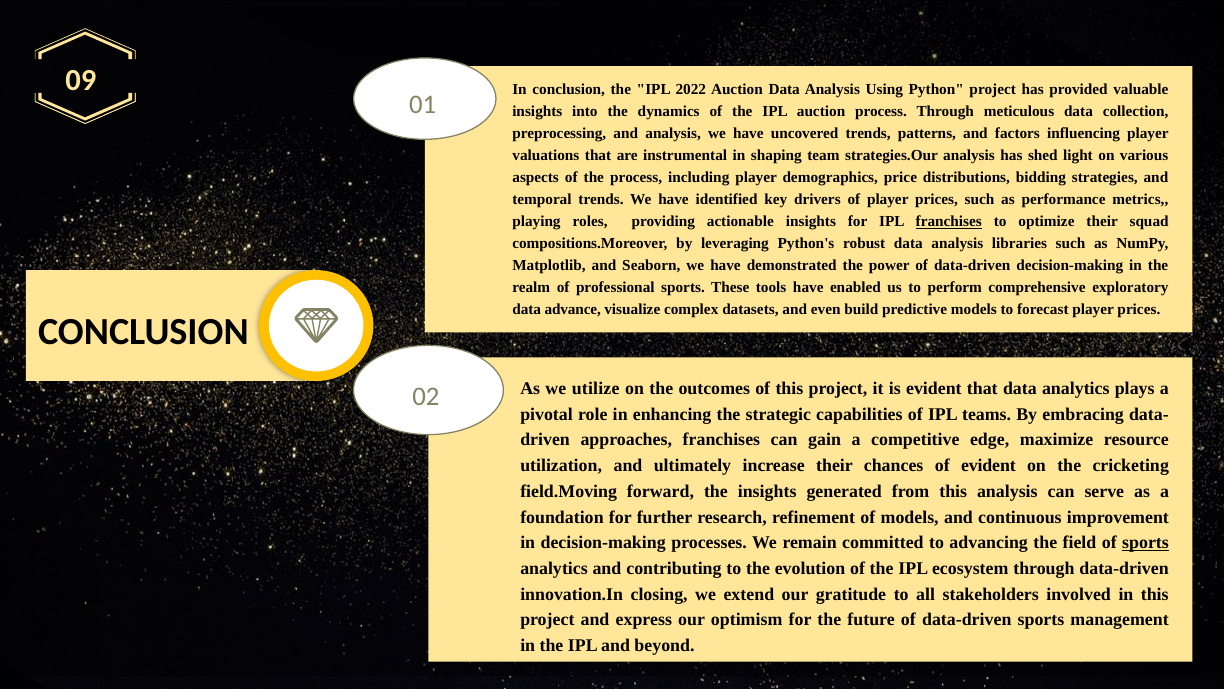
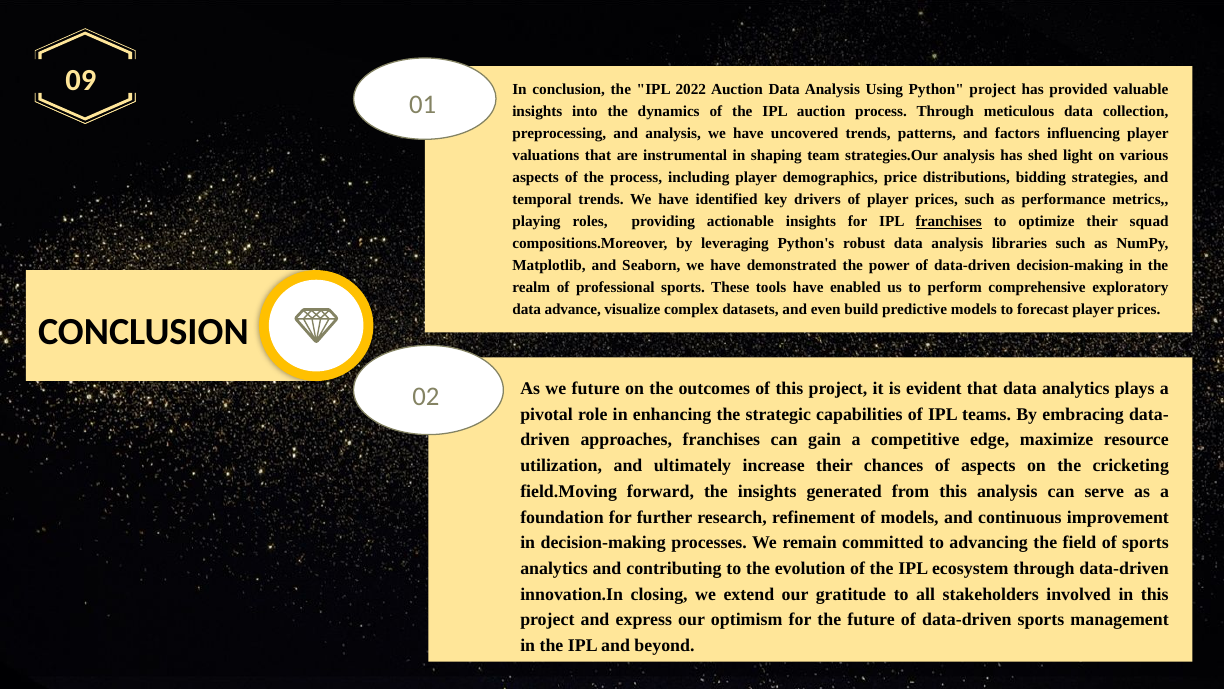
we utilize: utilize -> future (596, 388)
of evident: evident -> aspects (988, 465)
sports underline: present -> none (1146, 543)
